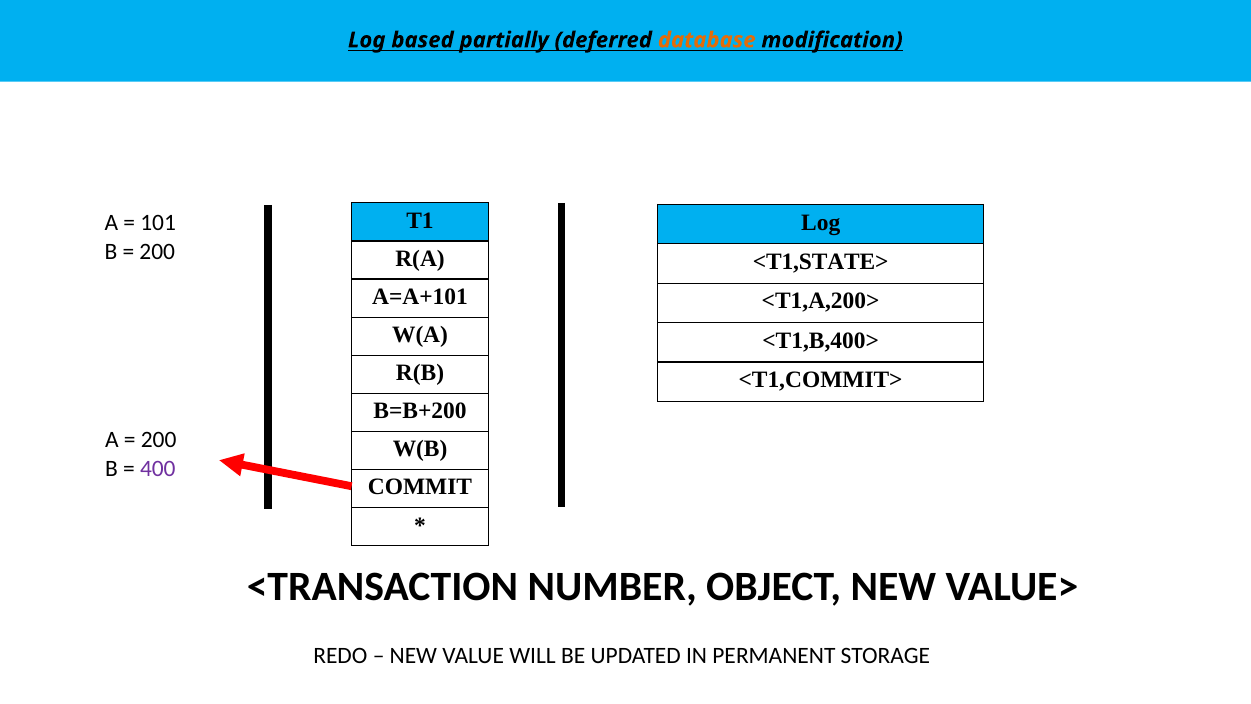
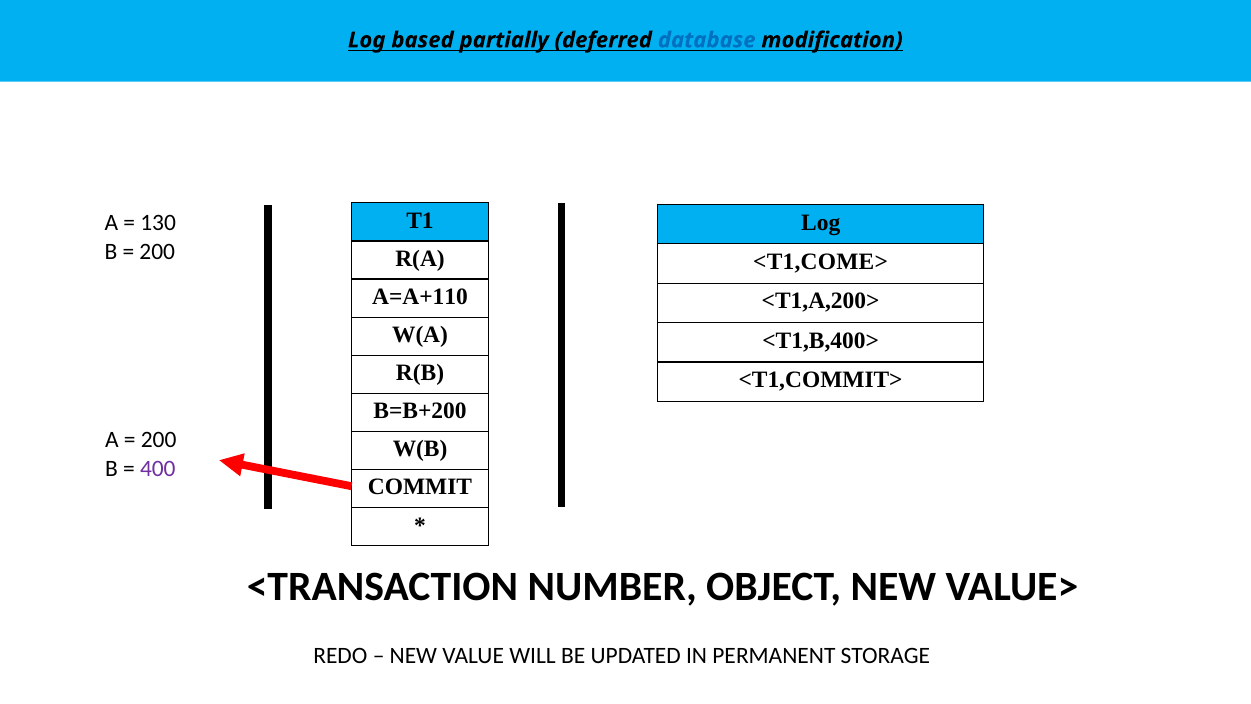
database colour: orange -> blue (707, 40)
101: 101 -> 130 (158, 223)
<T1,STATE>: <T1,STATE> -> <T1,COME> (821, 262)
A=A+101: A=A+101 -> A=A+110 (420, 297)
